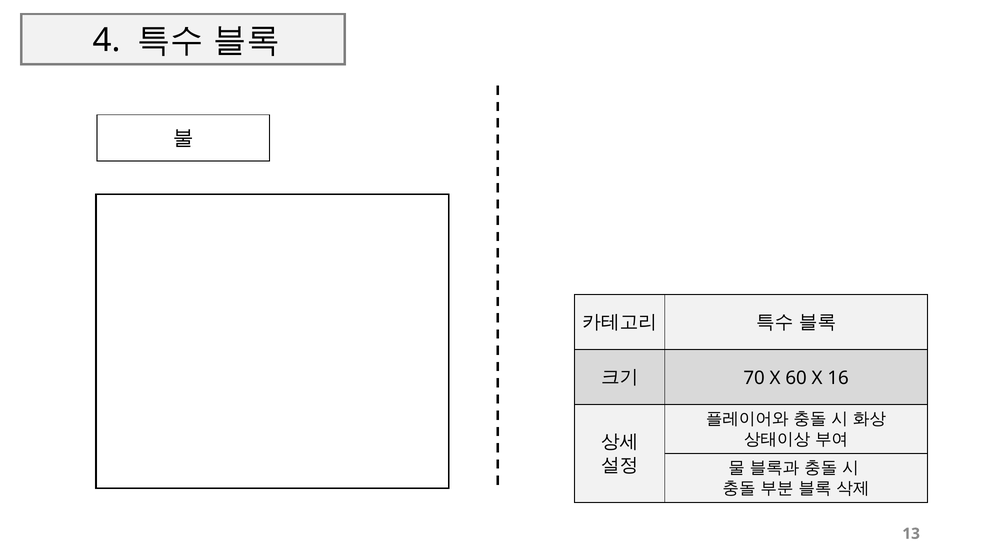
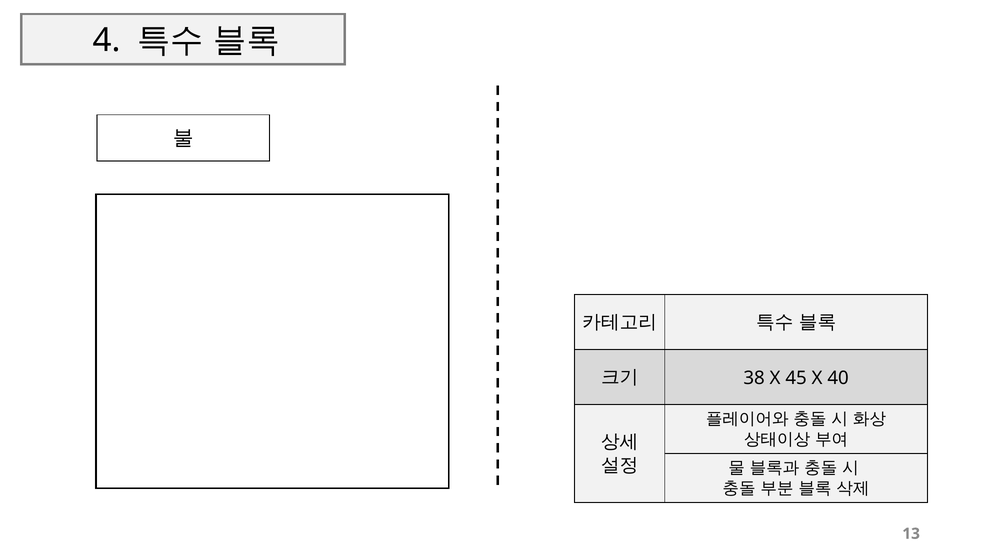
70: 70 -> 38 (754, 378)
60: 60 -> 45 (796, 378)
16: 16 -> 40 (838, 378)
